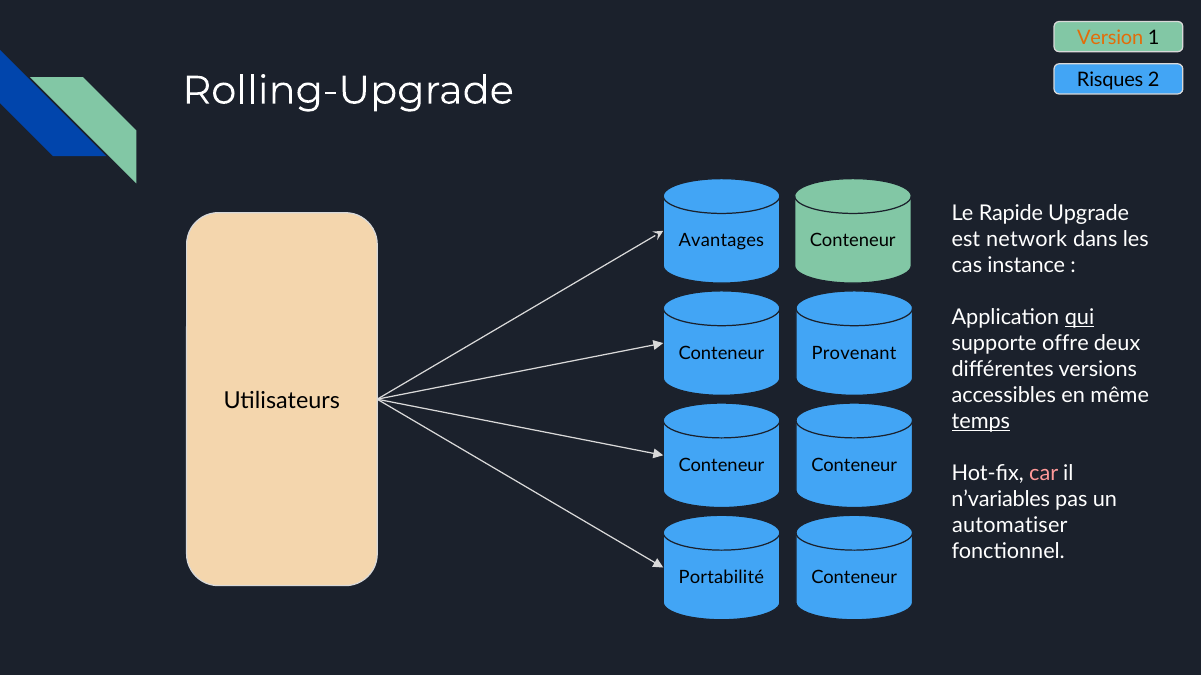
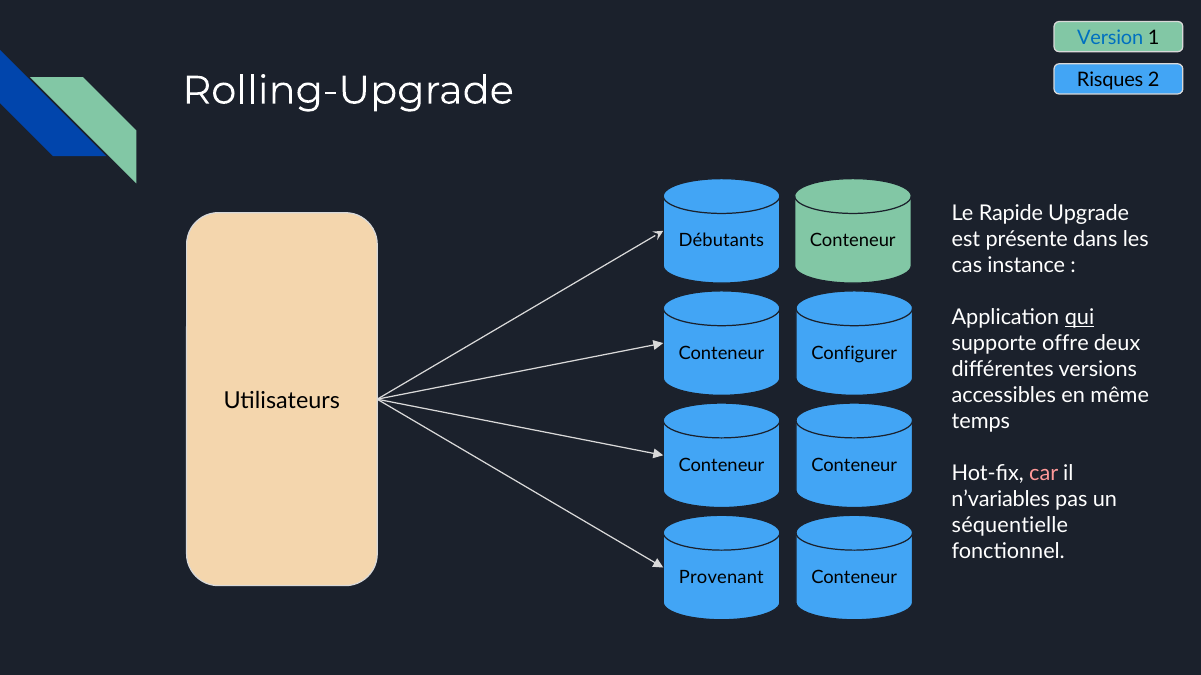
Version colour: orange -> blue (1110, 38)
network: network -> présente (1027, 239)
Avantages: Avantages -> Débutants (721, 241)
Provenant: Provenant -> Configurer (854, 353)
temps underline: present -> none (981, 422)
automatiser: automatiser -> séquentielle (1010, 526)
Portabilité: Portabilité -> Provenant (721, 578)
